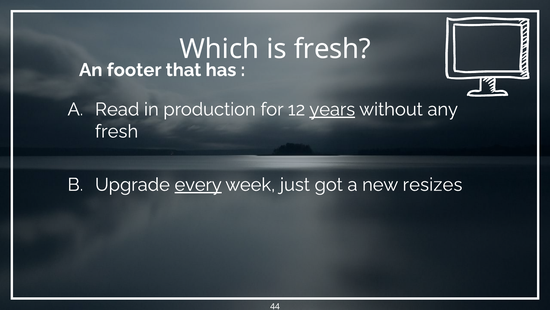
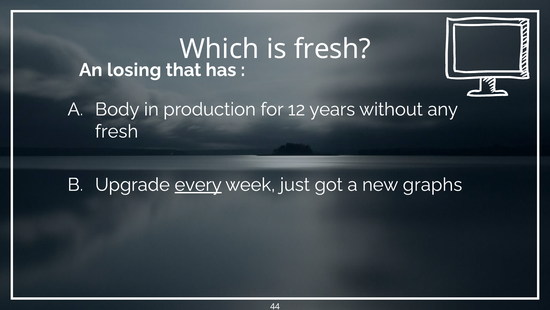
footer: footer -> losing (134, 70)
Read: Read -> Body (117, 109)
years underline: present -> none (332, 109)
resizes: resizes -> graphs (432, 184)
